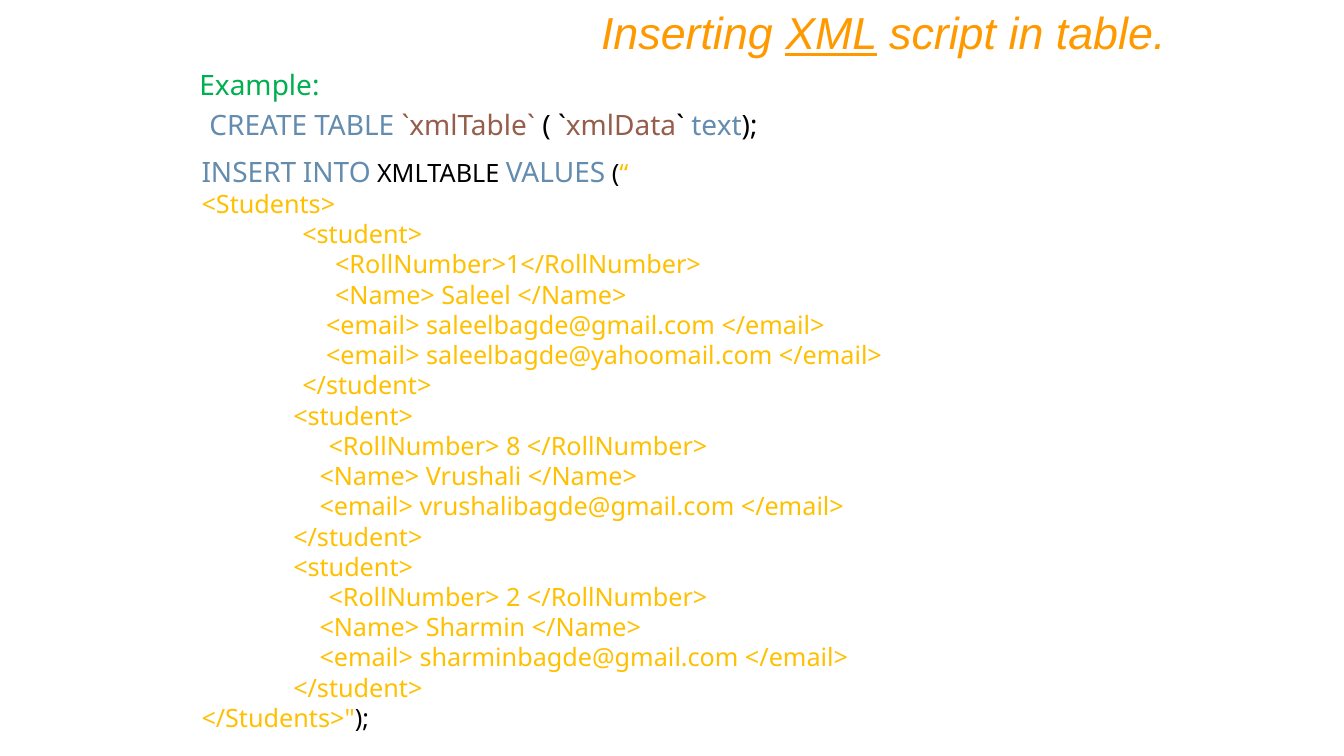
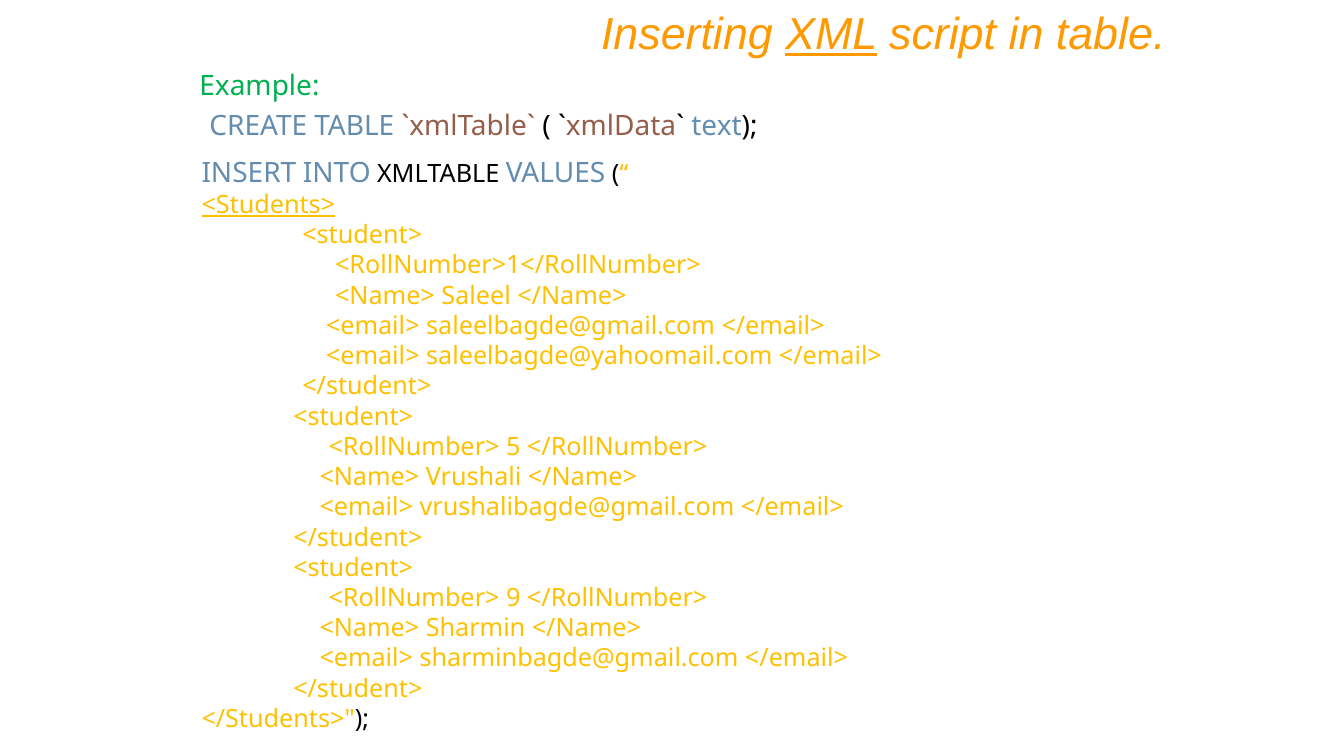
<Students> underline: none -> present (268, 205)
8: 8 -> 5 (513, 447)
2: 2 -> 9 (513, 598)
